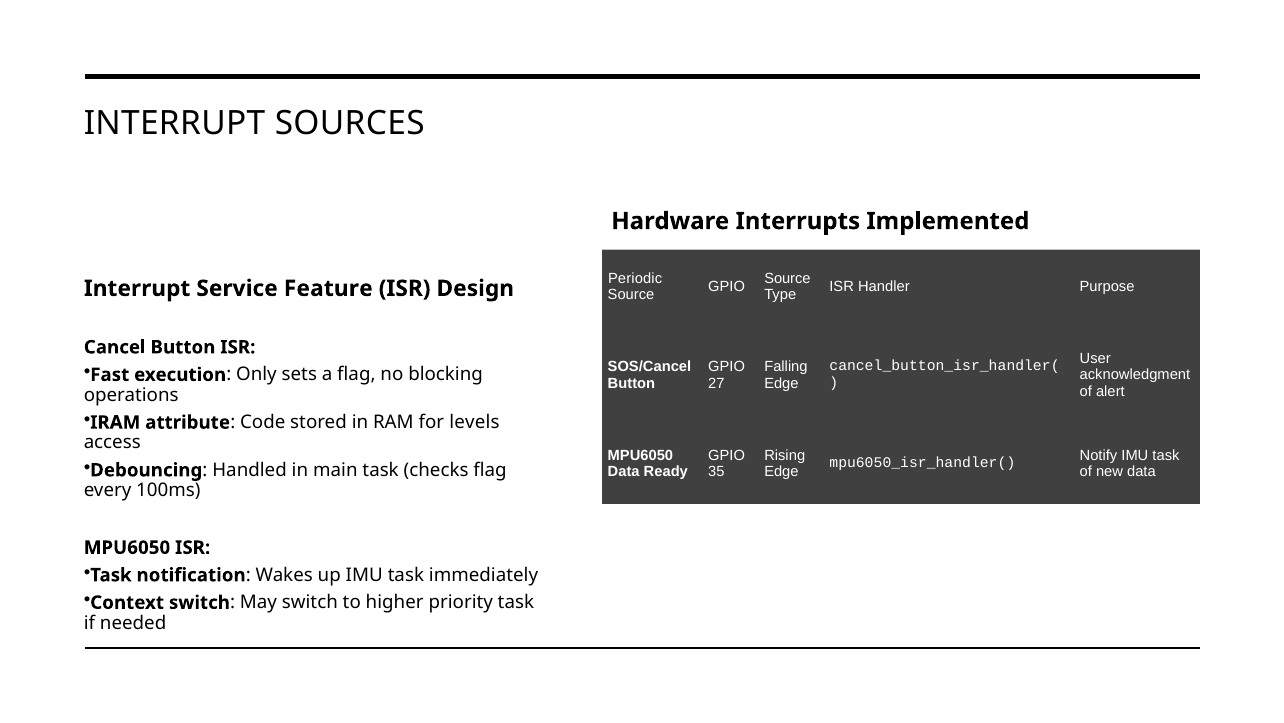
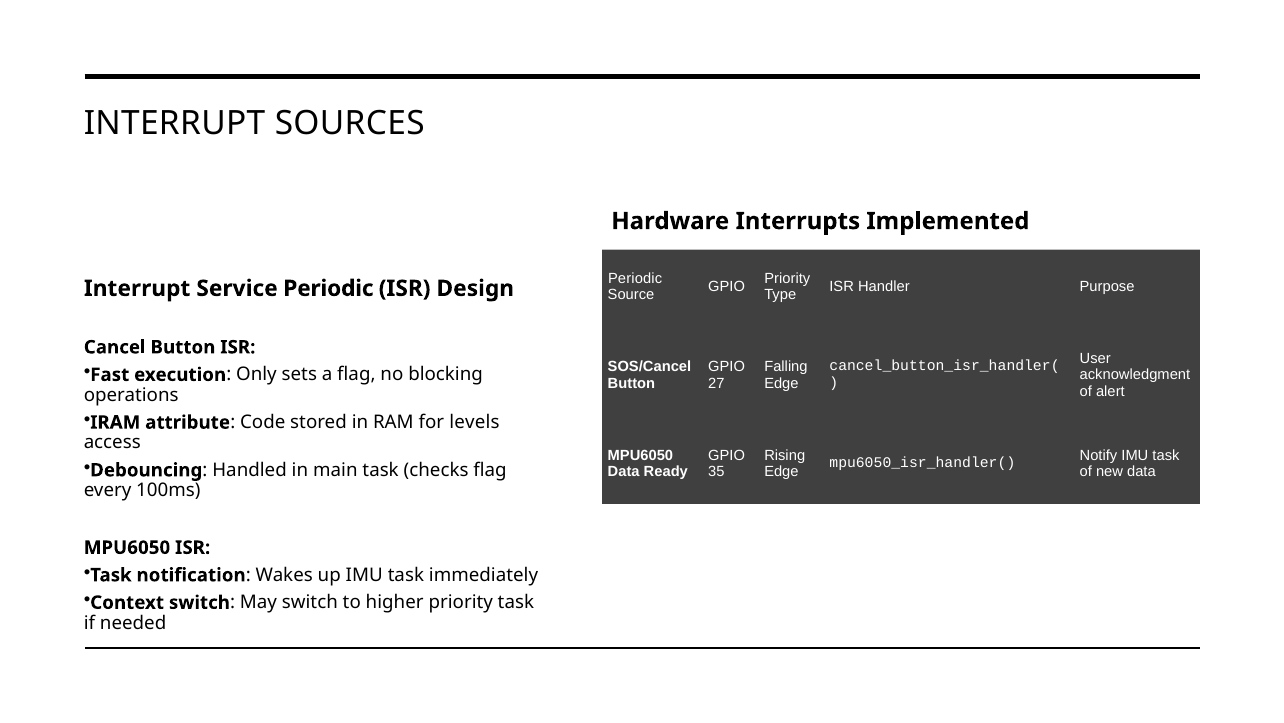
Source: Source -> Priority (787, 278)
Service Feature: Feature -> Periodic (328, 288)
